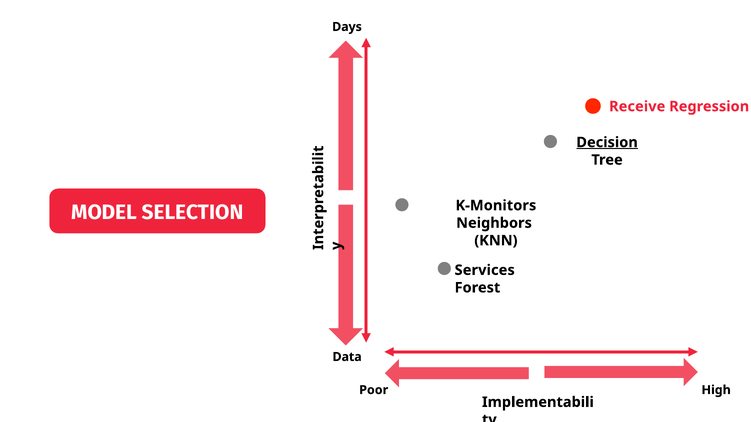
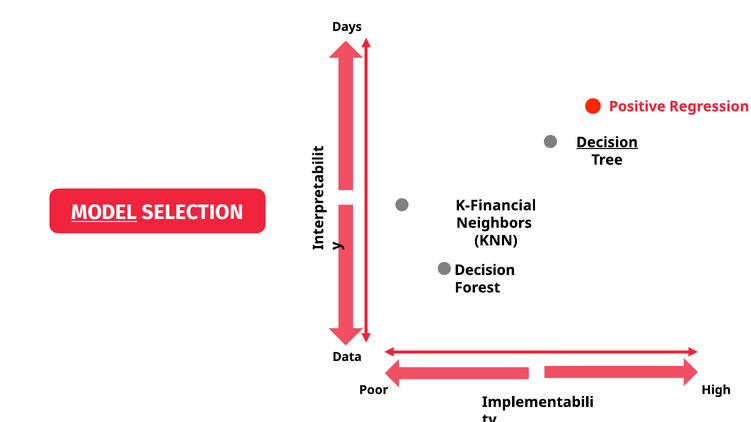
Receive: Receive -> Positive (637, 107)
K-Monitors: K-Monitors -> K-Financial (496, 206)
MODEL underline: none -> present (104, 213)
Services: Services -> Decision (485, 270)
